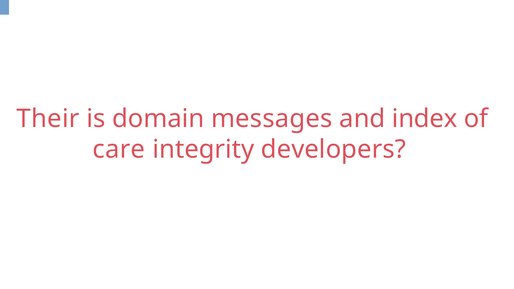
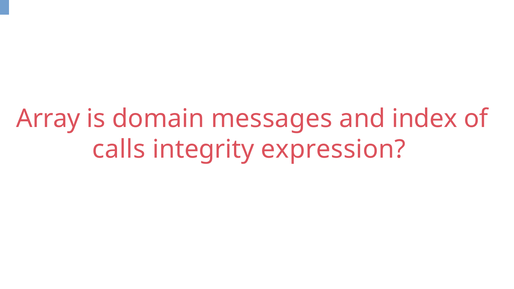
Their: Their -> Array (48, 119)
care: care -> calls (119, 150)
developers: developers -> expression (333, 150)
